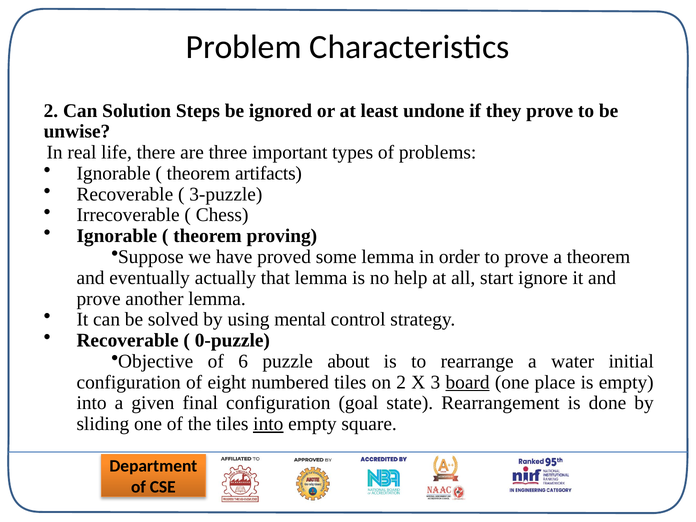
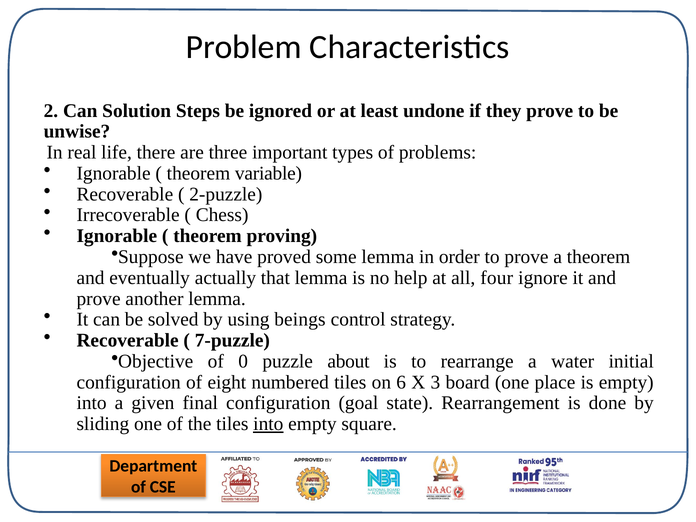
artifacts: artifacts -> variable (268, 173)
3-puzzle: 3-puzzle -> 2-puzzle (226, 194)
start: start -> four (497, 278)
mental: mental -> beings (300, 320)
0-puzzle: 0-puzzle -> 7-puzzle (232, 340)
6: 6 -> 0 (243, 361)
on 2: 2 -> 6 (401, 382)
board underline: present -> none (468, 382)
